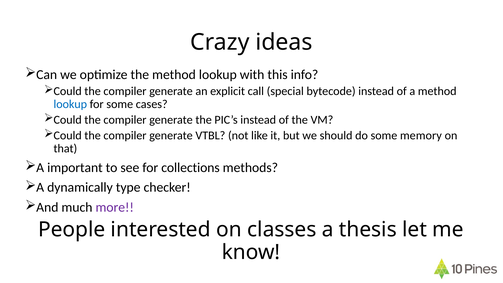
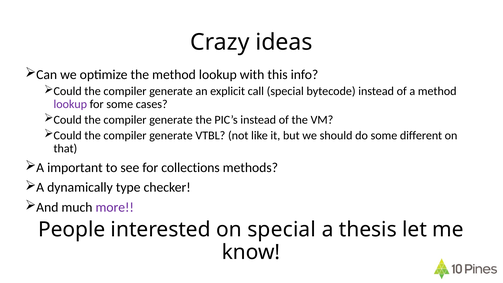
lookup colour: blue -> purple (70, 104)
memory: memory -> different (421, 135)
on classes: classes -> special (282, 230)
